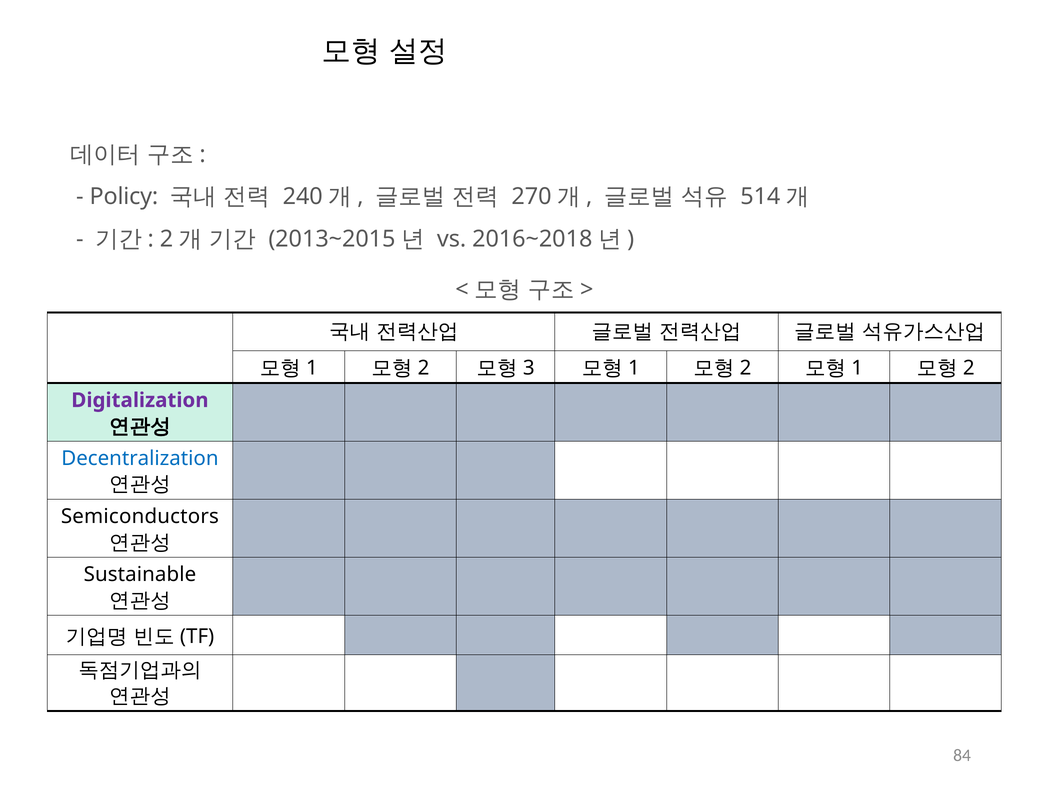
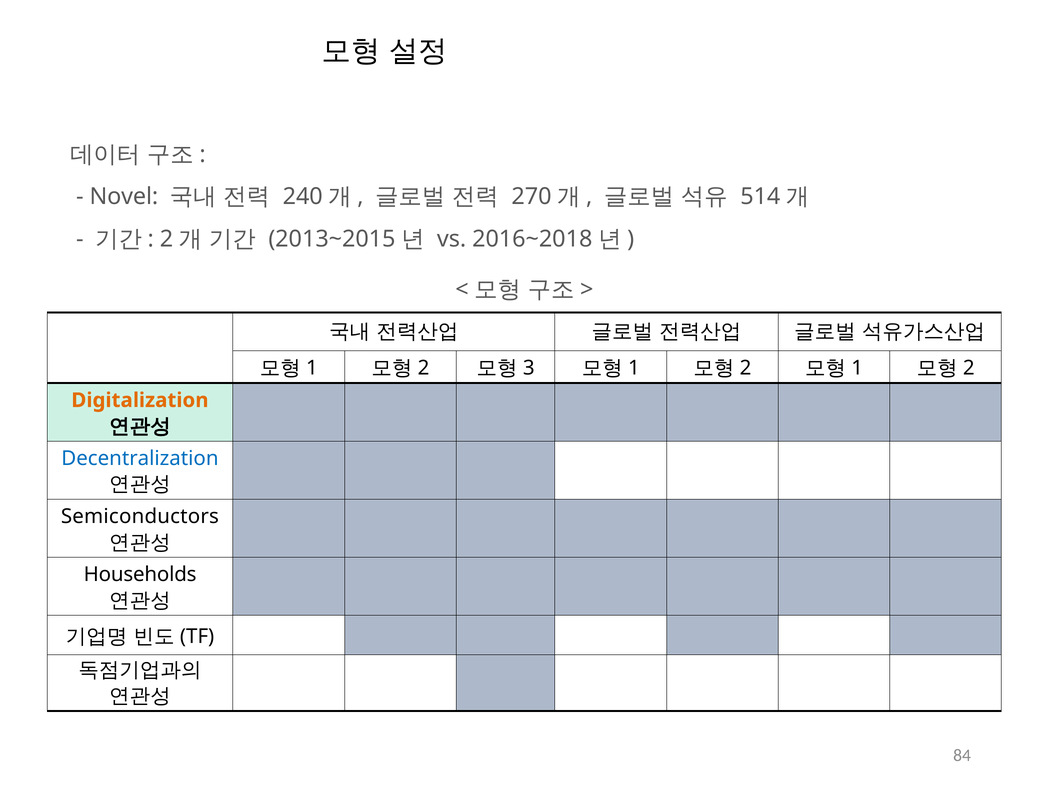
Policy: Policy -> Novel (124, 197)
Digitalization colour: purple -> orange (140, 400)
Sustainable: Sustainable -> Households (140, 574)
